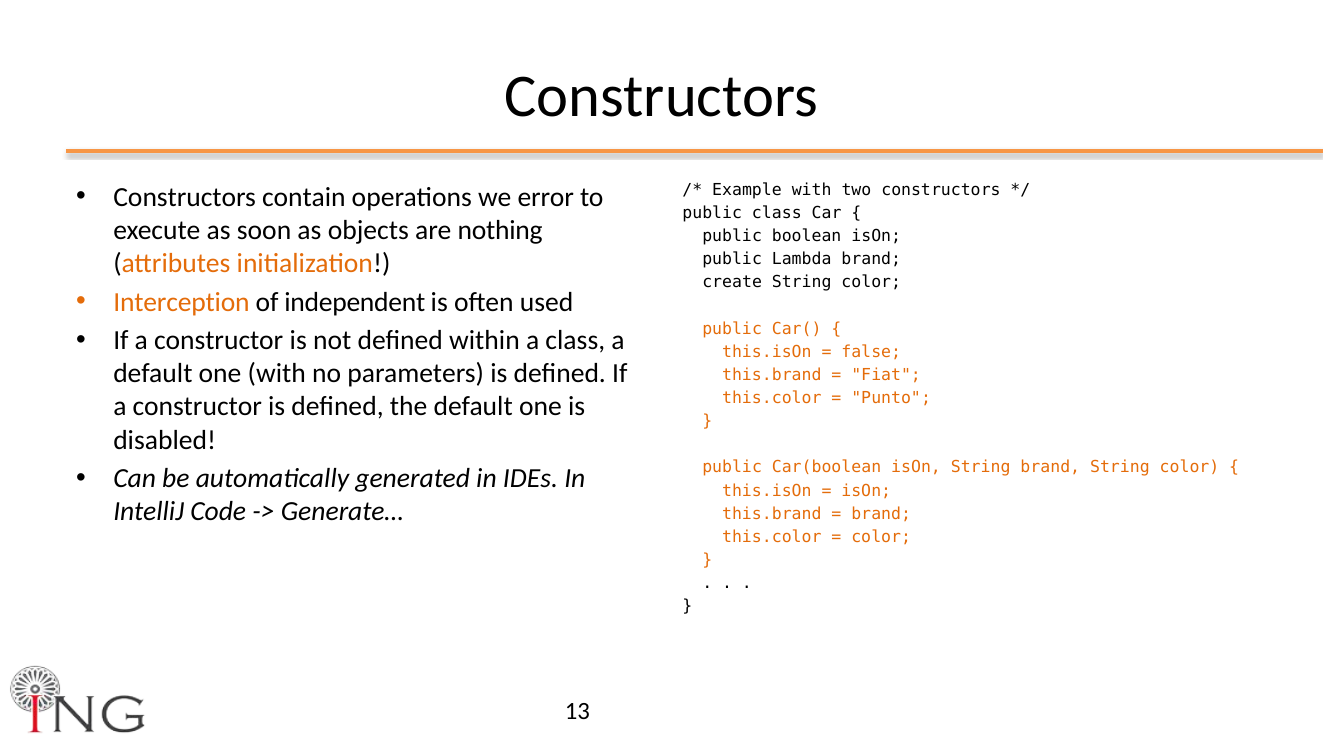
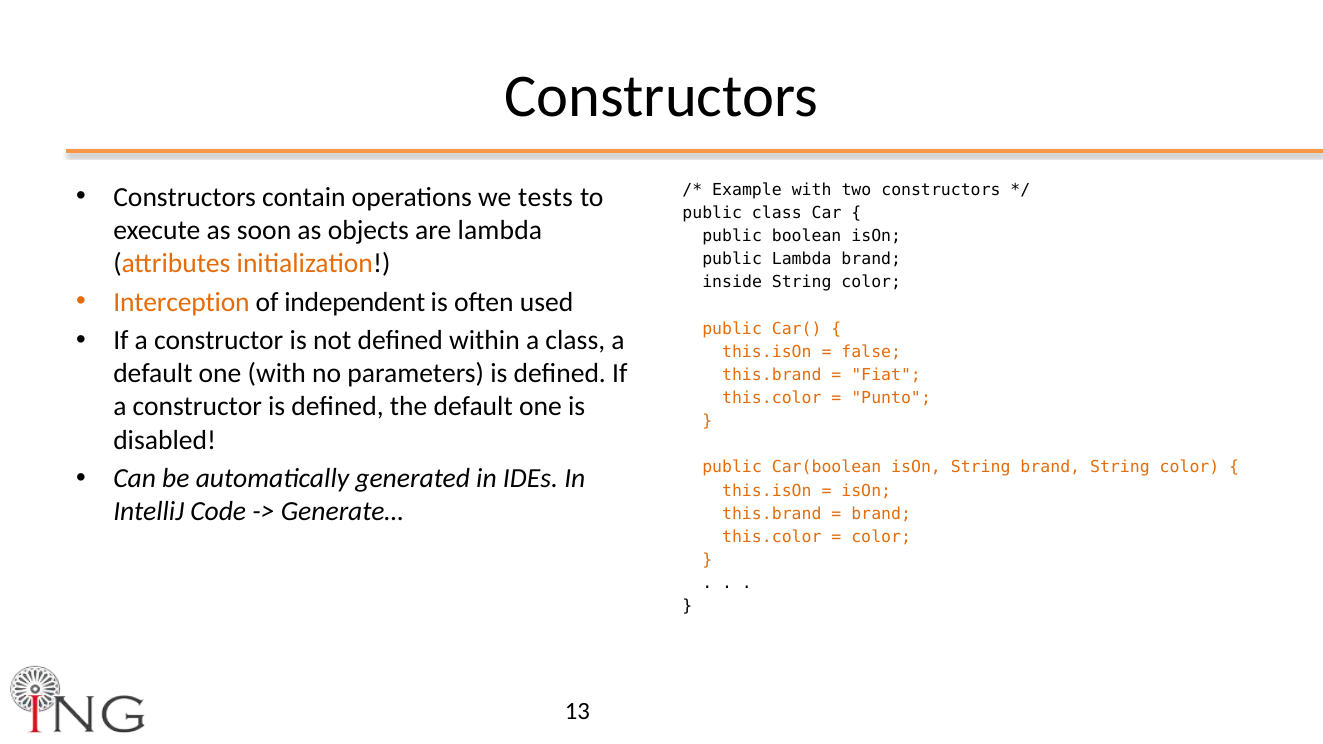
error: error -> tests (546, 197)
are nothing: nothing -> lambda (500, 230)
create: create -> inside (732, 282)
